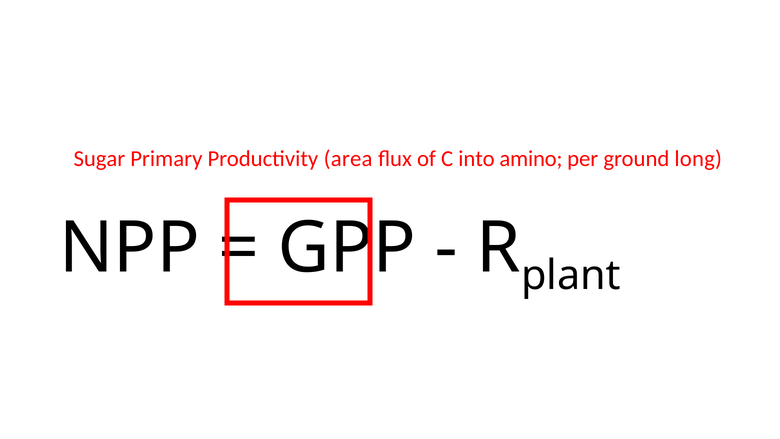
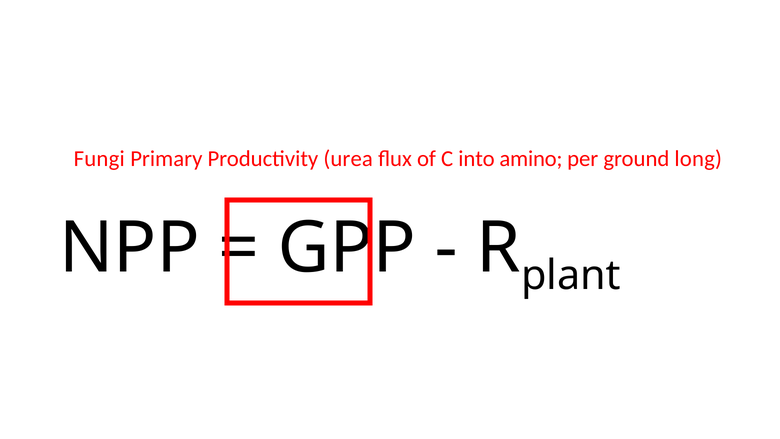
Sugar: Sugar -> Fungi (99, 159)
area: area -> urea (348, 159)
